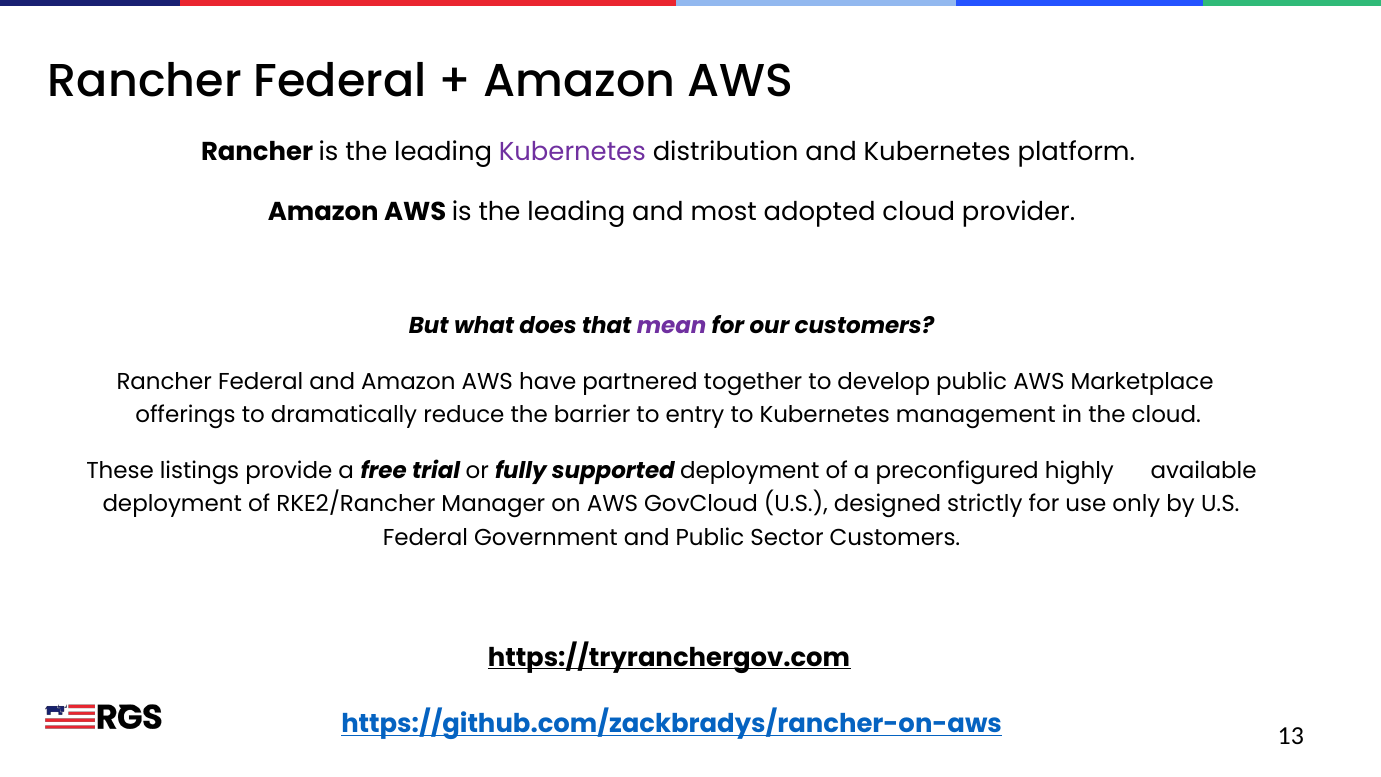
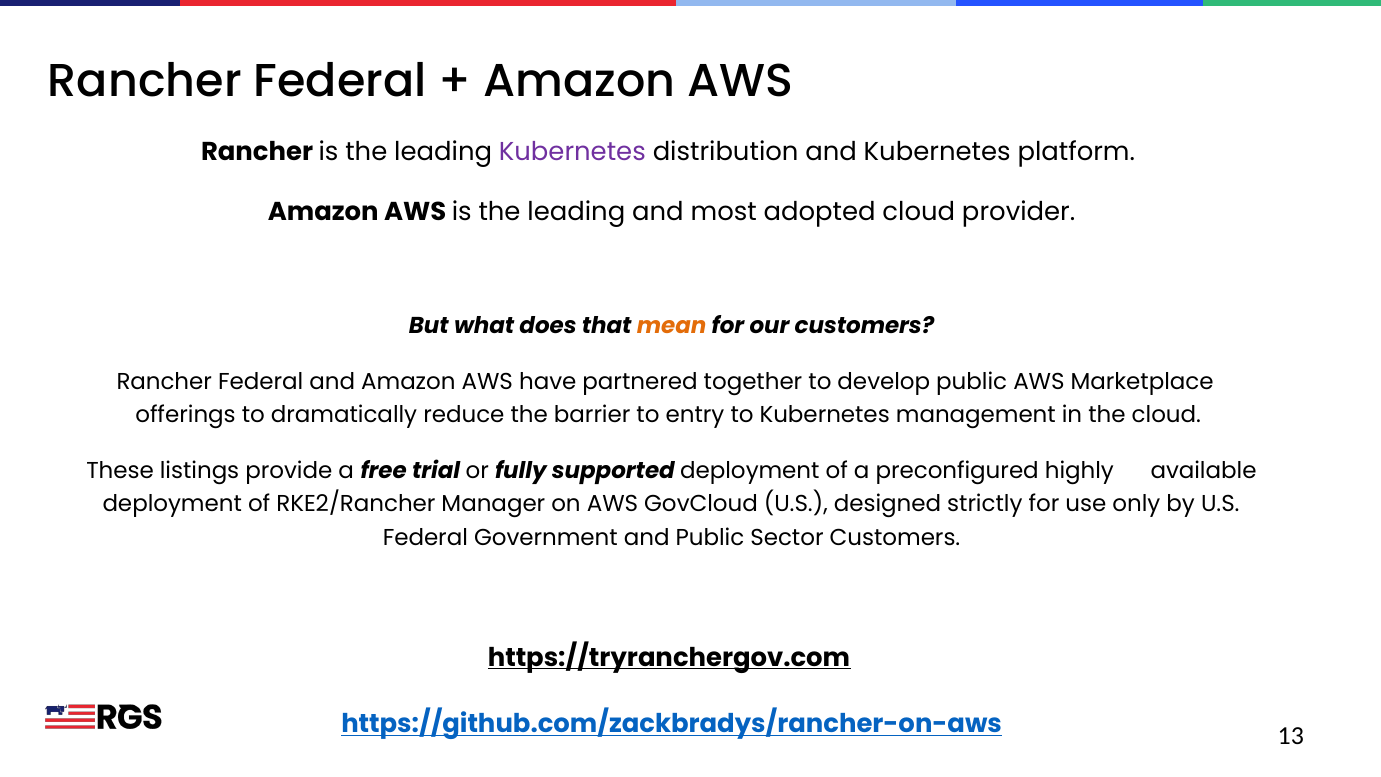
mean colour: purple -> orange (672, 326)
